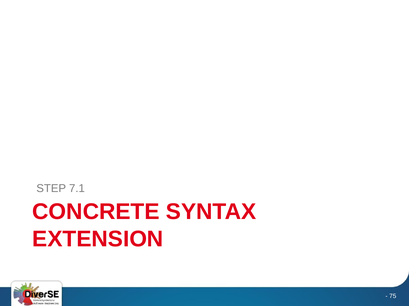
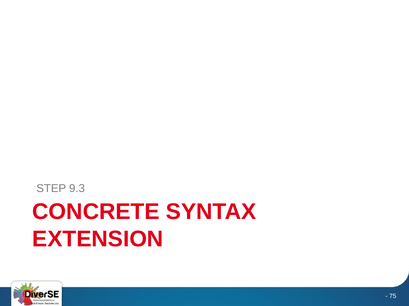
7.1: 7.1 -> 9.3 (77, 189)
